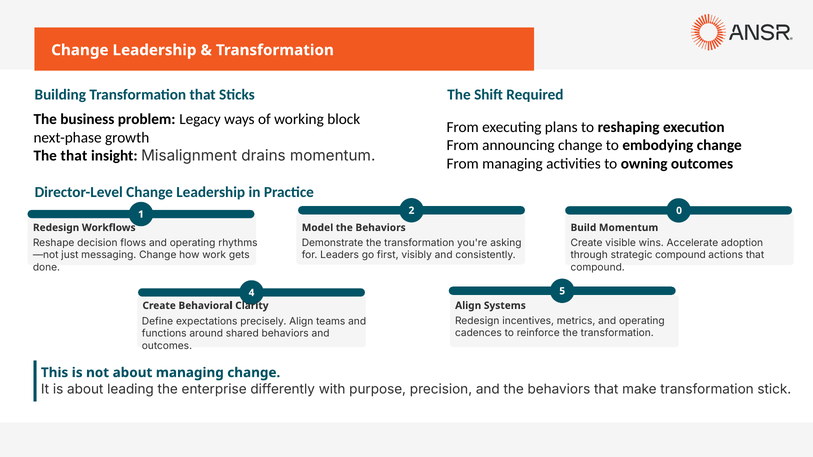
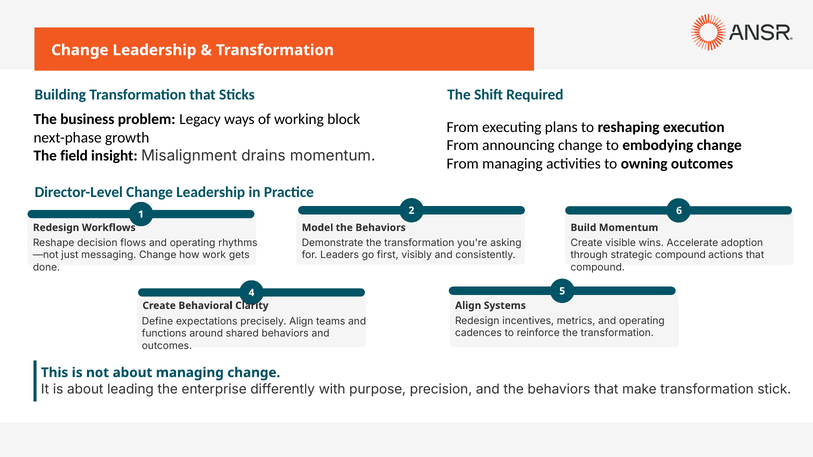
The that: that -> field (74, 156)
0: 0 -> 6 (679, 211)
